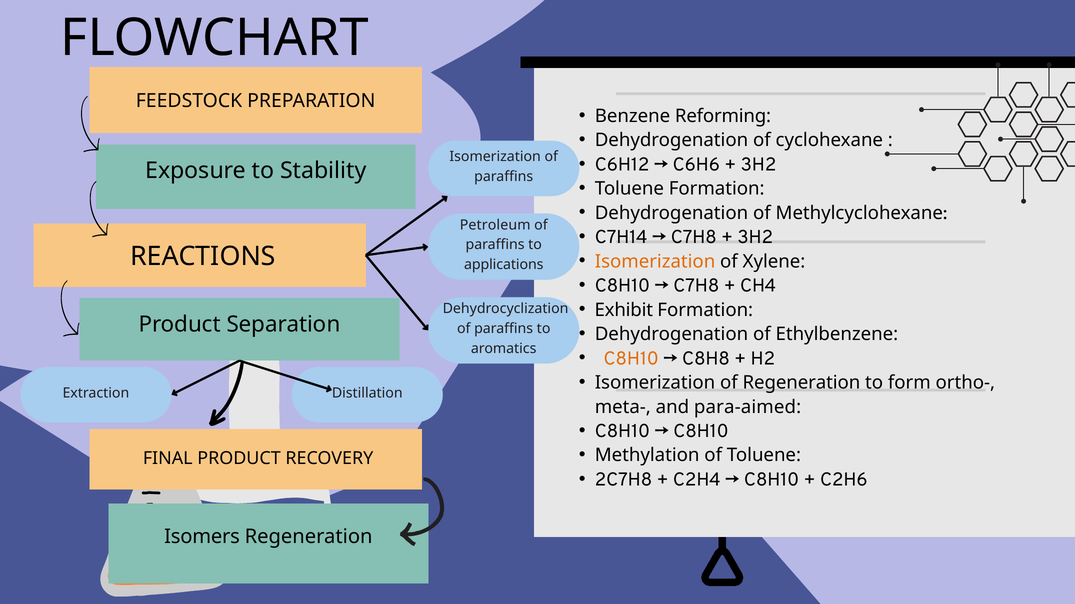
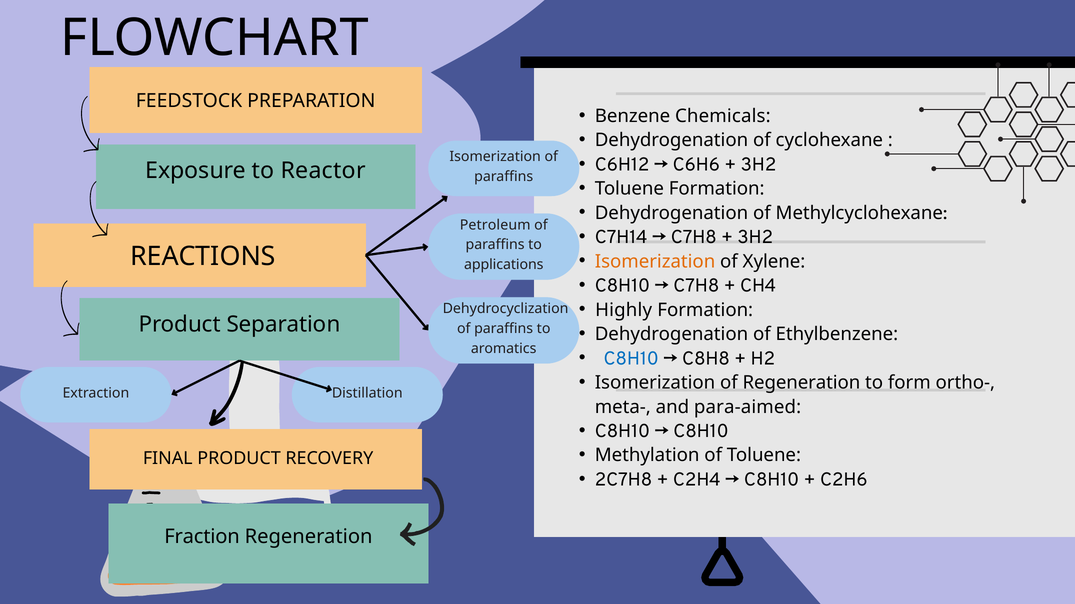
Reforming: Reforming -> Chemicals (723, 116)
Stability: Stability -> Reactor (323, 171)
Exhibit: Exhibit -> Highly (624, 310)
C8H10 colour: orange -> blue (631, 359)
Isomers: Isomers -> Fraction (202, 537)
